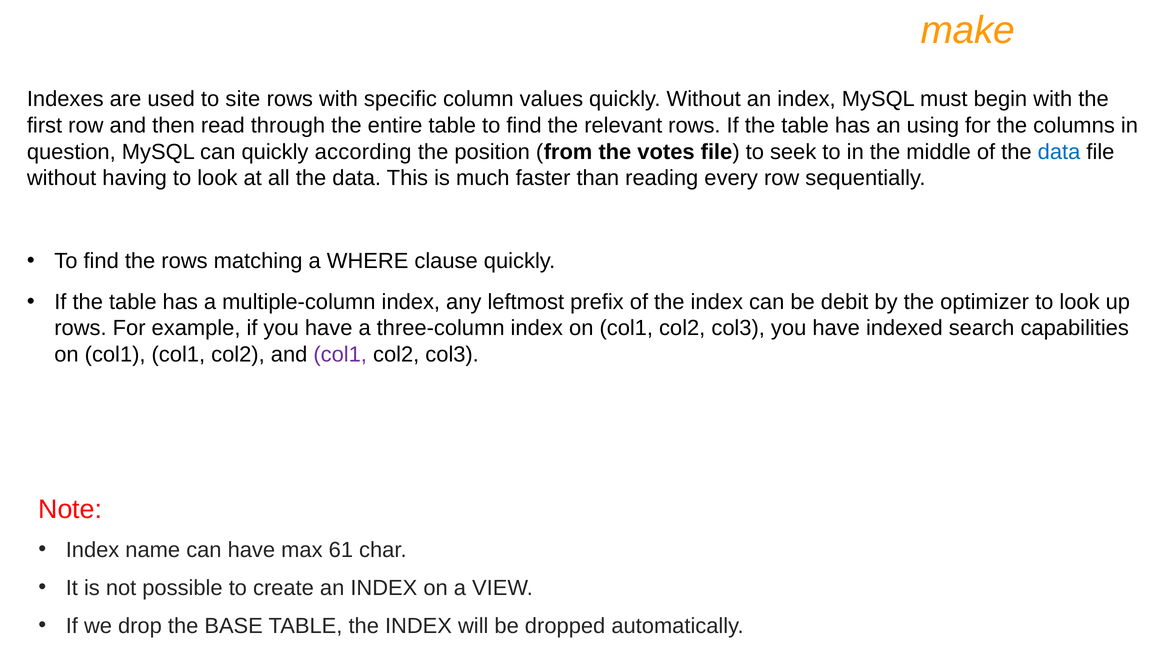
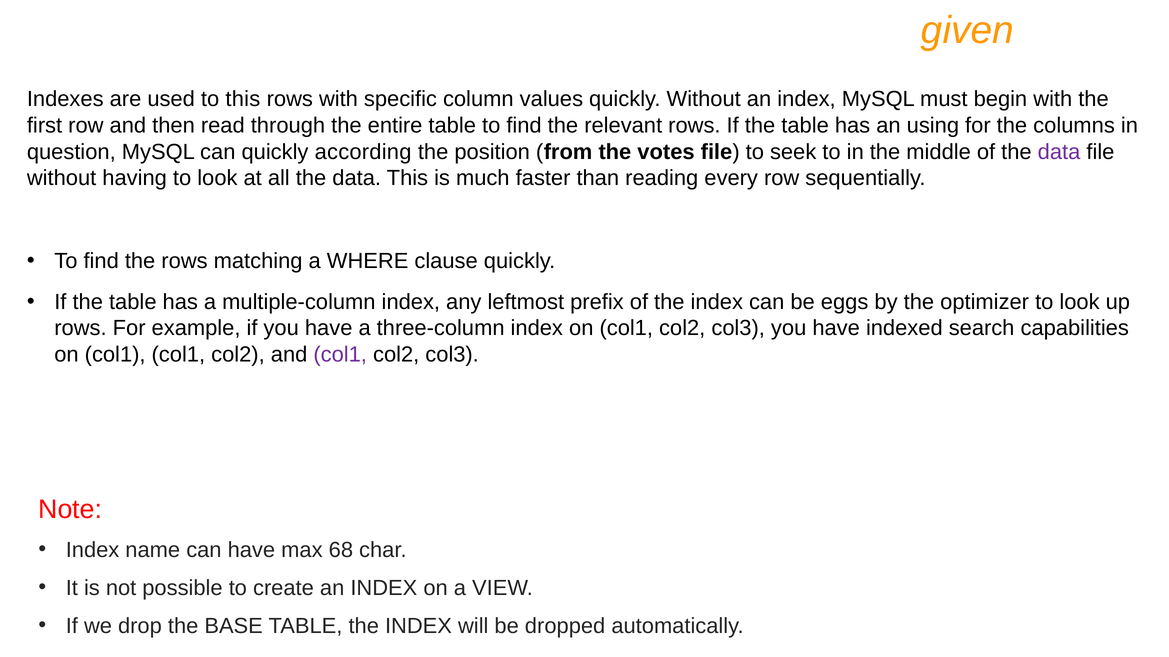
make: make -> given (968, 30)
to site: site -> this (243, 99)
data colour: blue -> purple (1059, 152)
debit: debit -> eggs (845, 302)
61: 61 -> 68 (341, 550)
